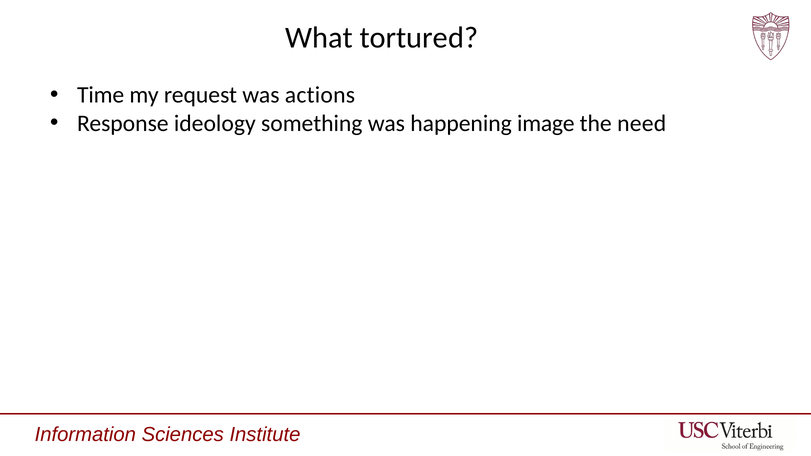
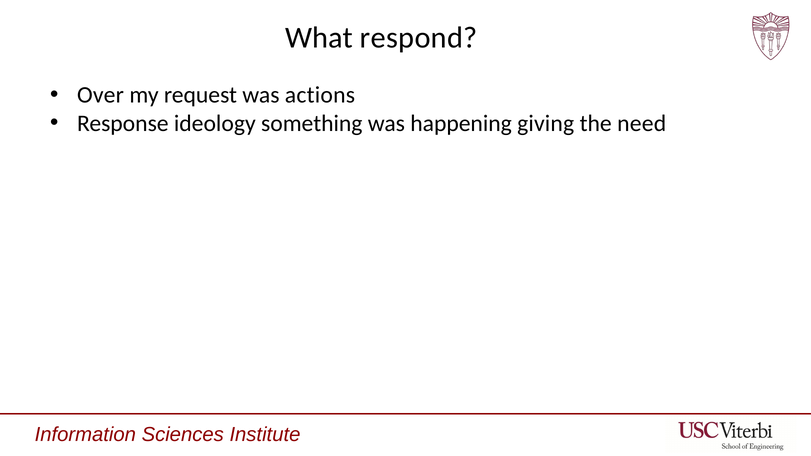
tortured: tortured -> respond (419, 38)
Time: Time -> Over (100, 95)
image: image -> giving (546, 124)
